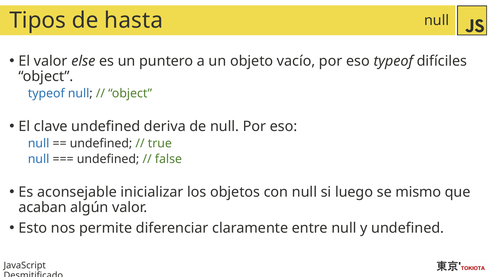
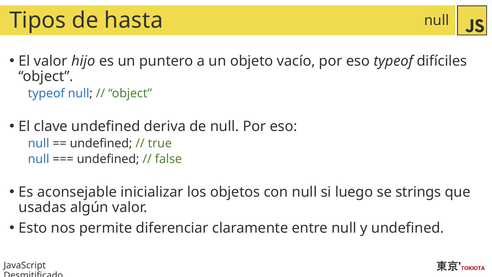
else: else -> hijo (83, 61)
mismo: mismo -> strings (418, 192)
acaban: acaban -> usadas (43, 207)
